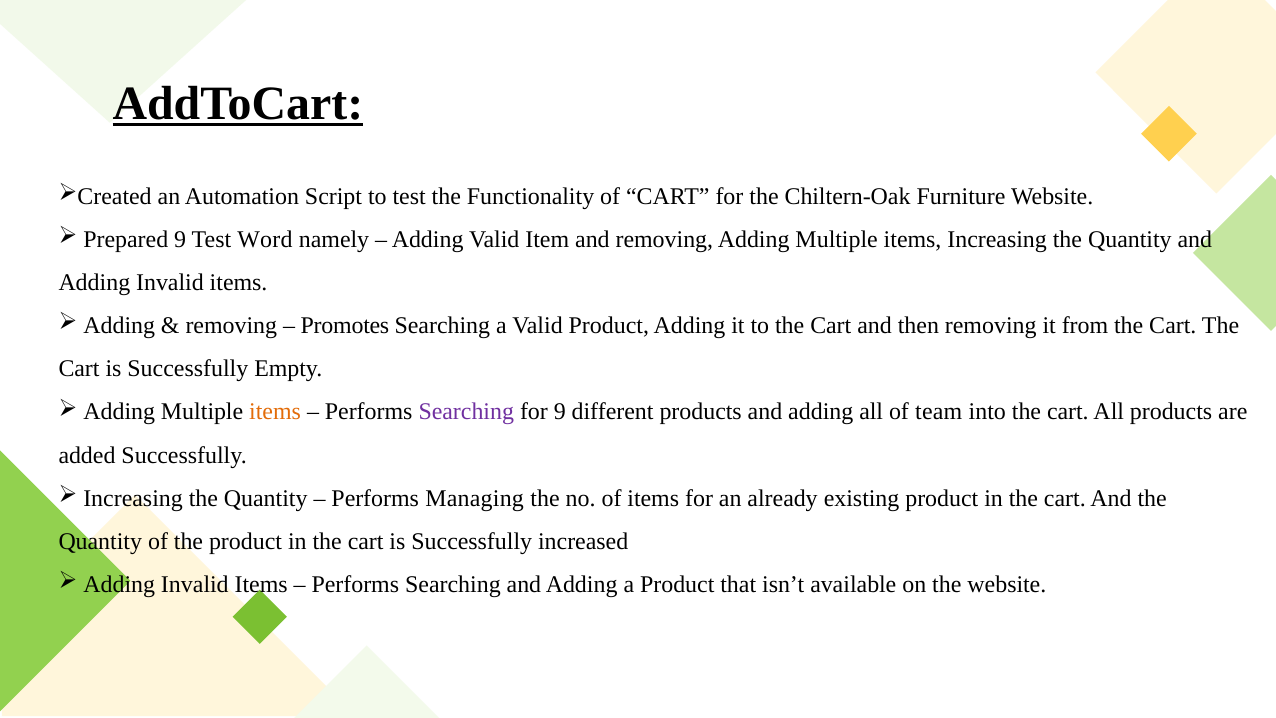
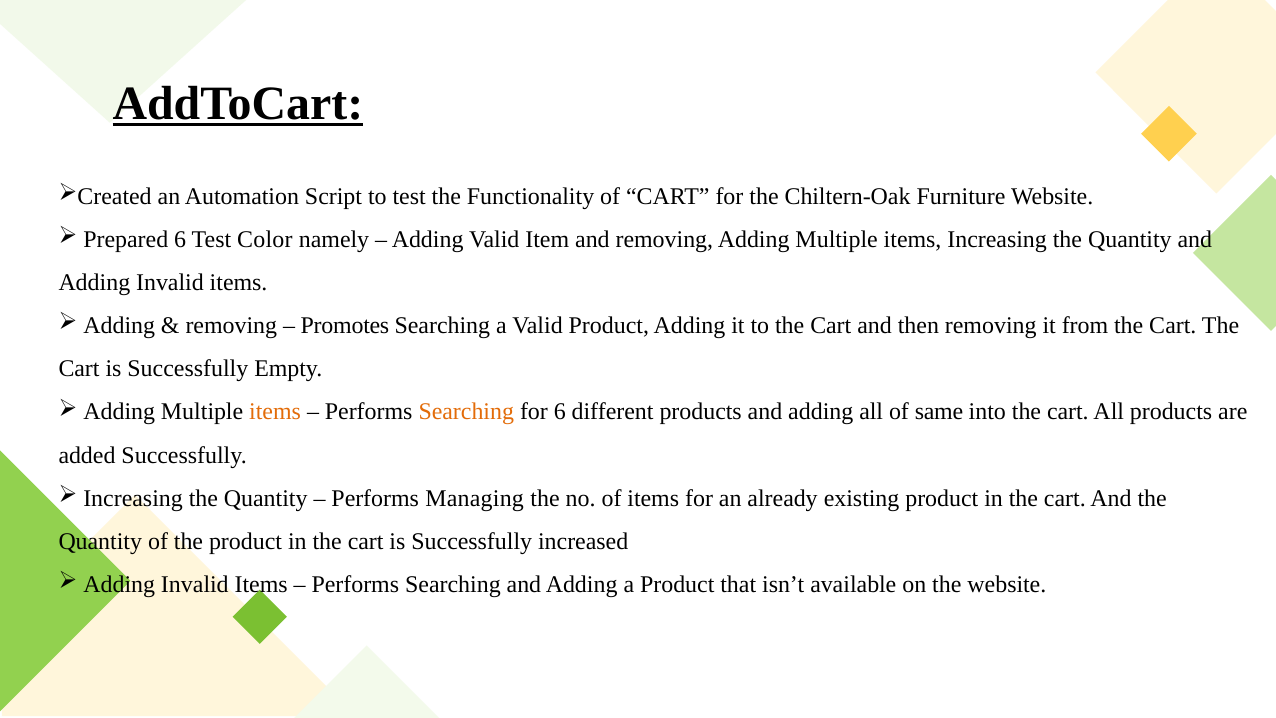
Prepared 9: 9 -> 6 (180, 240)
Word: Word -> Color (265, 240)
Searching colour: purple -> orange (466, 412)
for 9: 9 -> 6 (560, 412)
team: team -> same (939, 412)
